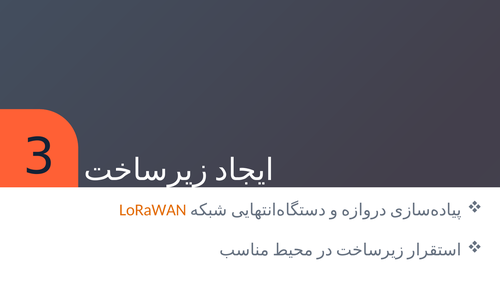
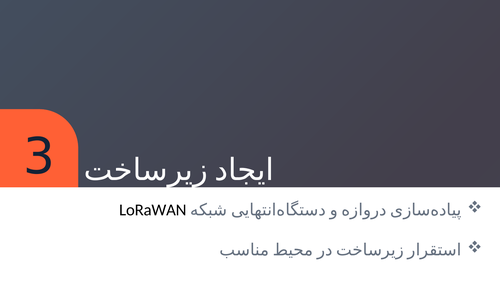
LoRaWAN colour: orange -> black (153, 210)
